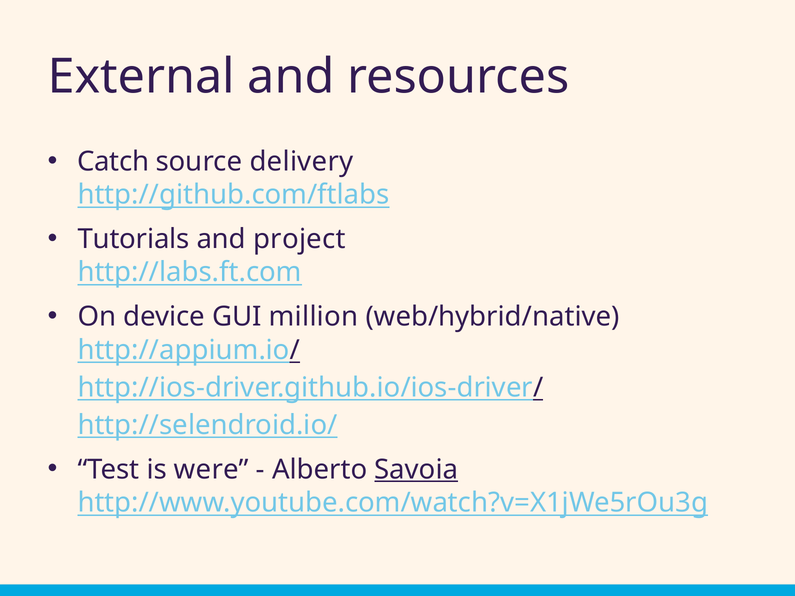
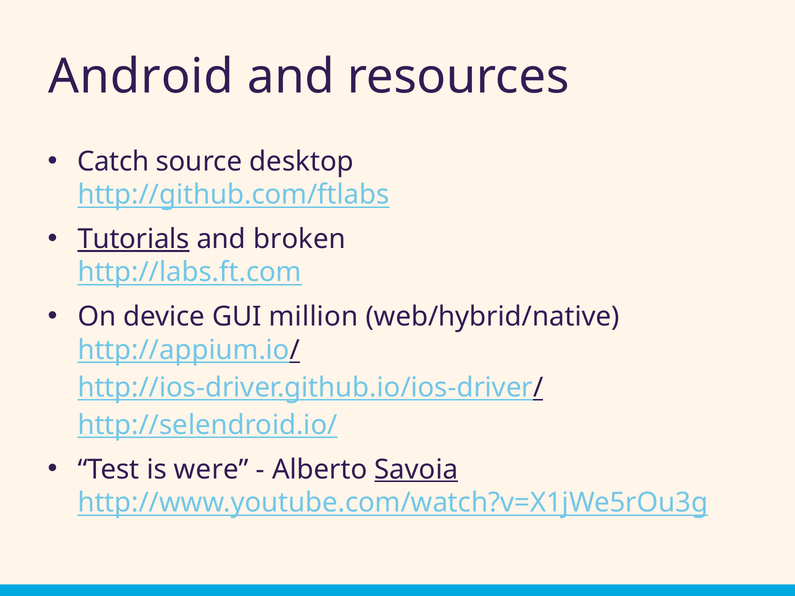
External: External -> Android (141, 77)
delivery: delivery -> desktop (302, 162)
Tutorials underline: none -> present (134, 239)
project: project -> broken (300, 239)
